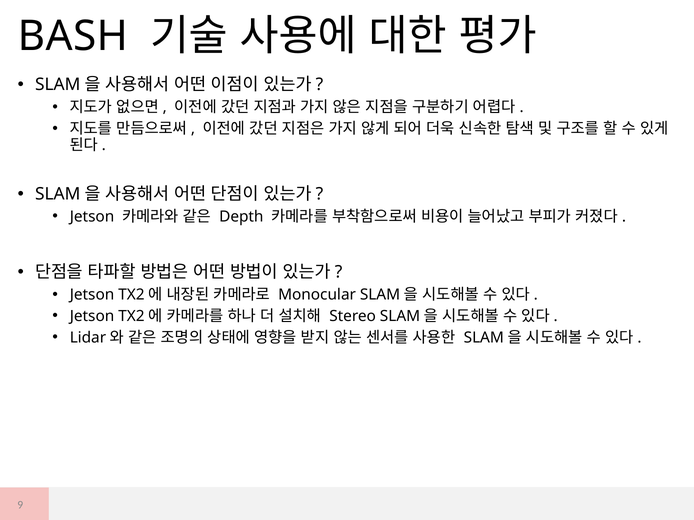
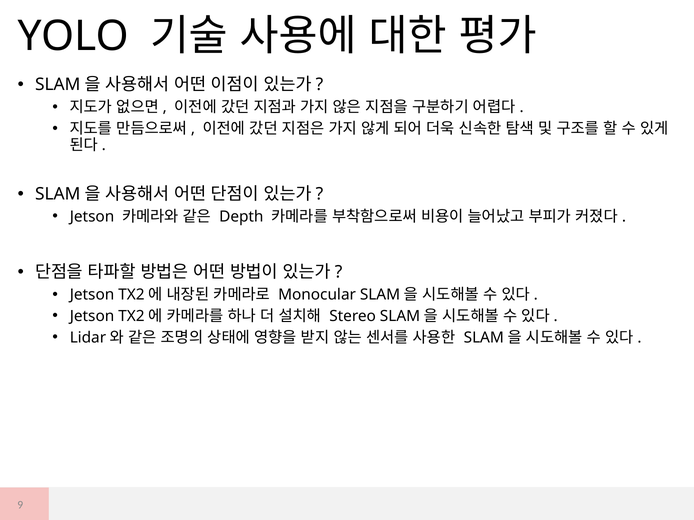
BASH: BASH -> YOLO (73, 36)
